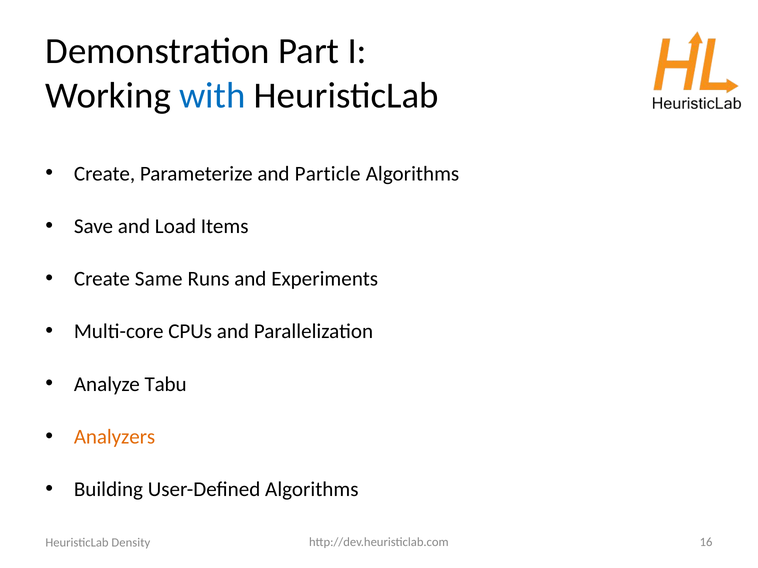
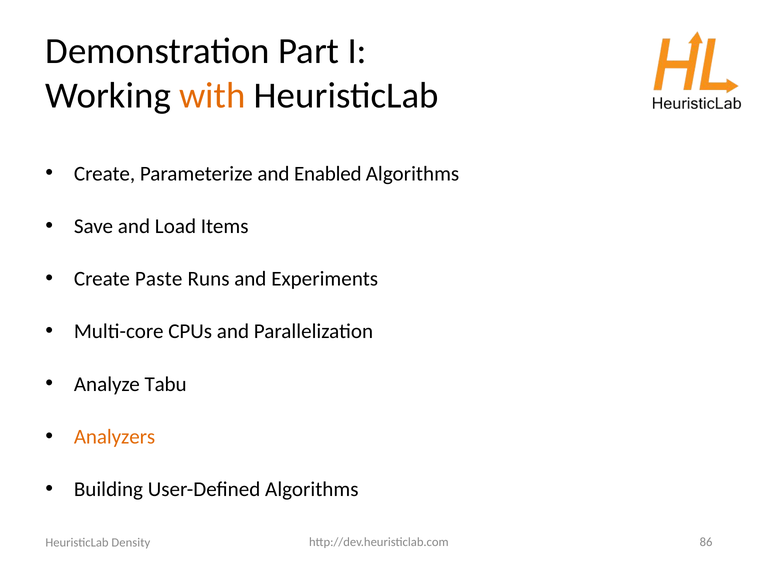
with colour: blue -> orange (212, 95)
Particle: Particle -> Enabled (328, 174)
Same: Same -> Paste (159, 279)
16: 16 -> 86 (706, 543)
